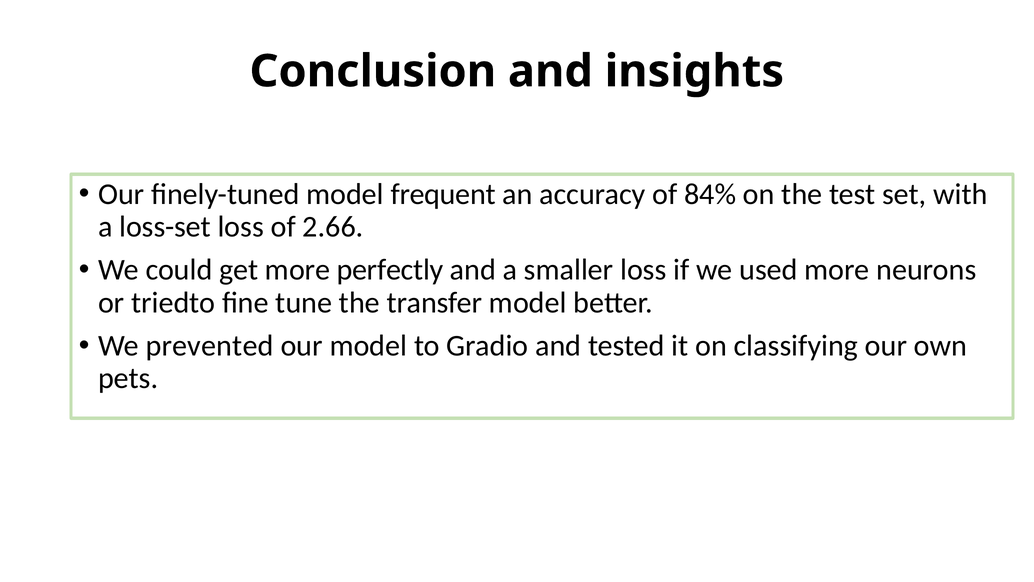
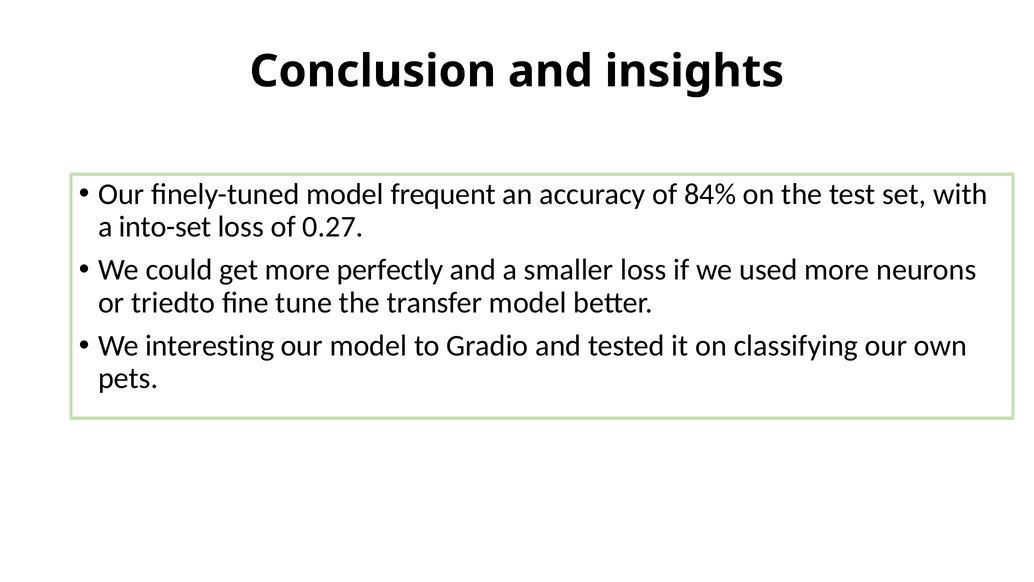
loss-set: loss-set -> into-set (165, 227)
2.66: 2.66 -> 0.27 (333, 227)
prevented: prevented -> interesting (210, 346)
